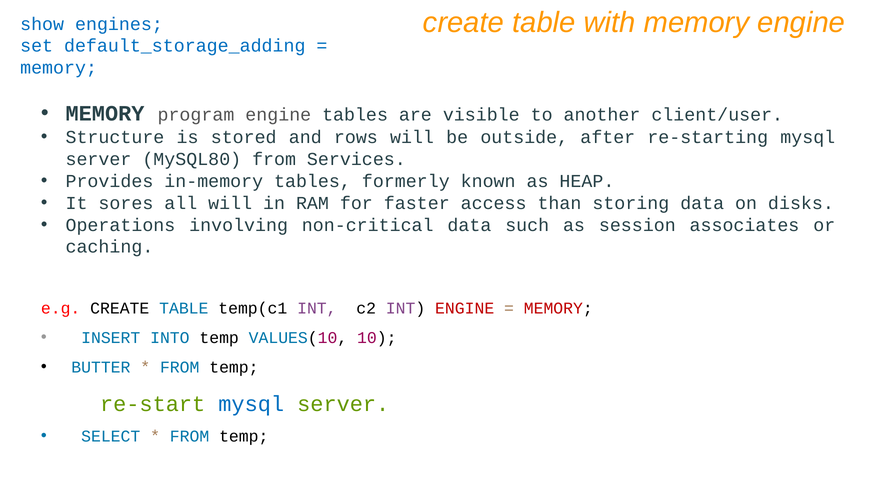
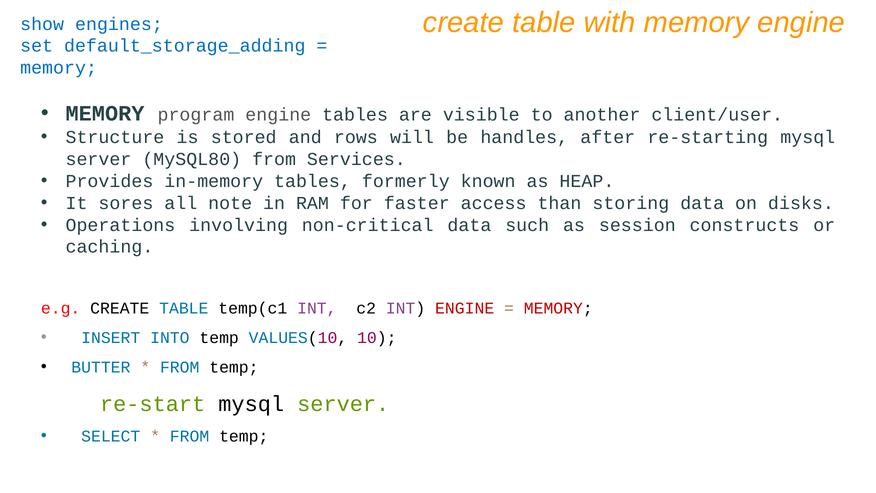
outside: outside -> handles (524, 137)
all will: will -> note (230, 203)
associates: associates -> constructs (744, 225)
mysql colour: blue -> black (251, 404)
